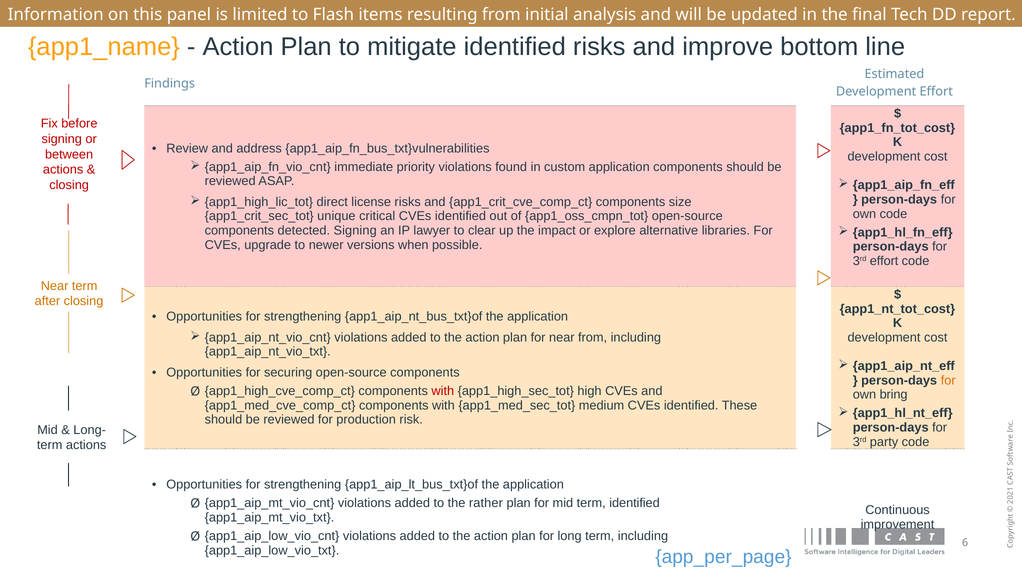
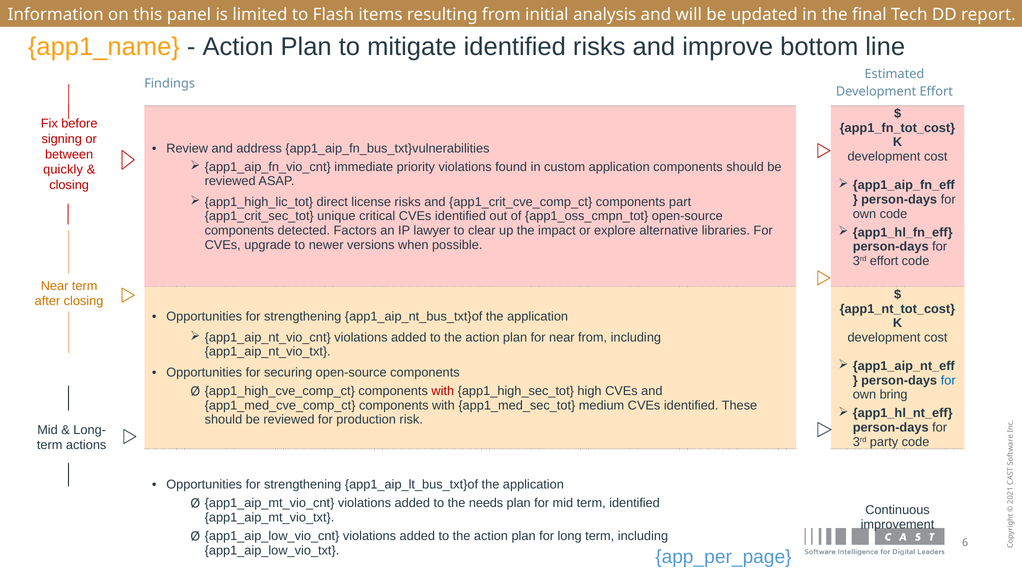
actions: actions -> quickly (63, 170)
size: size -> part (680, 202)
detected Signing: Signing -> Factors (355, 231)
for colour: orange -> blue (948, 380)
rather: rather -> needs (486, 503)
